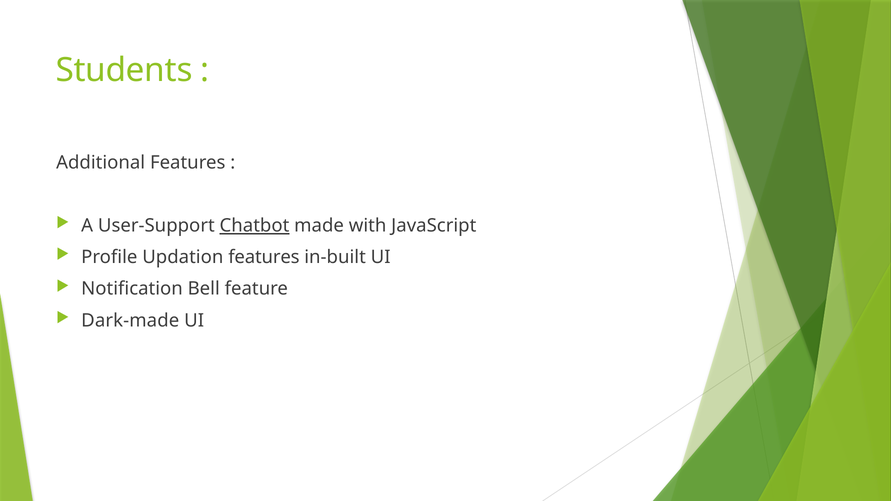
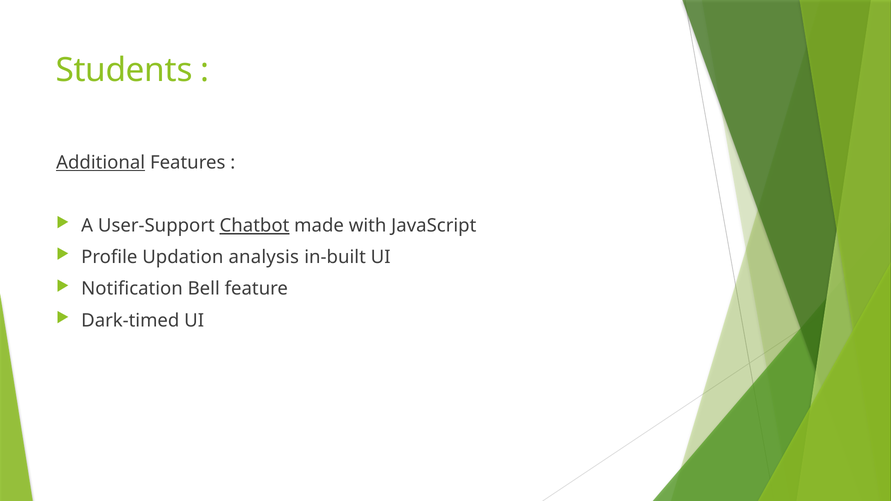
Additional underline: none -> present (101, 163)
Updation features: features -> analysis (264, 257)
Dark-made: Dark-made -> Dark-timed (130, 321)
